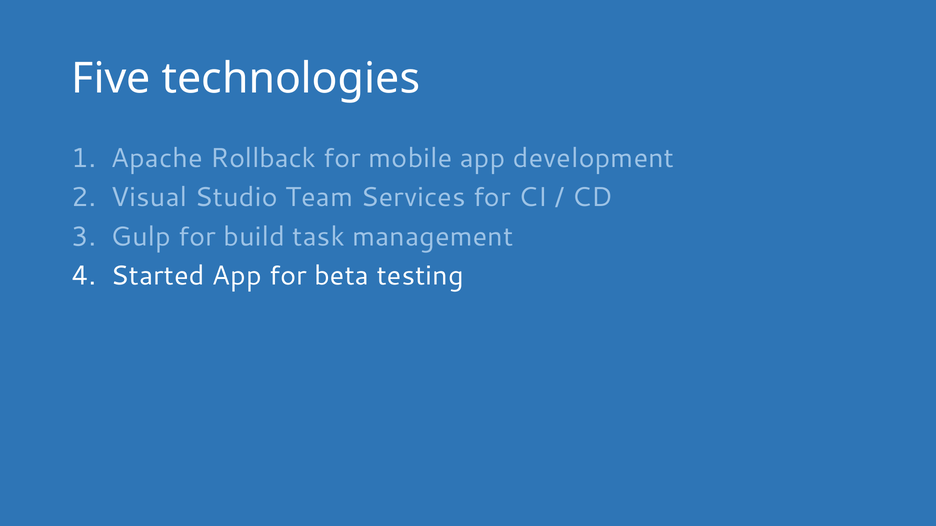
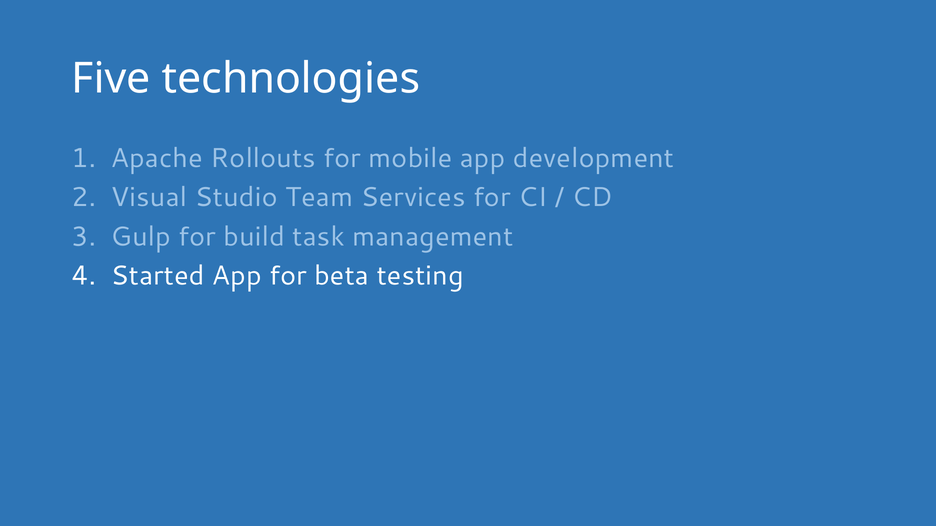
Rollback: Rollback -> Rollouts (263, 158)
